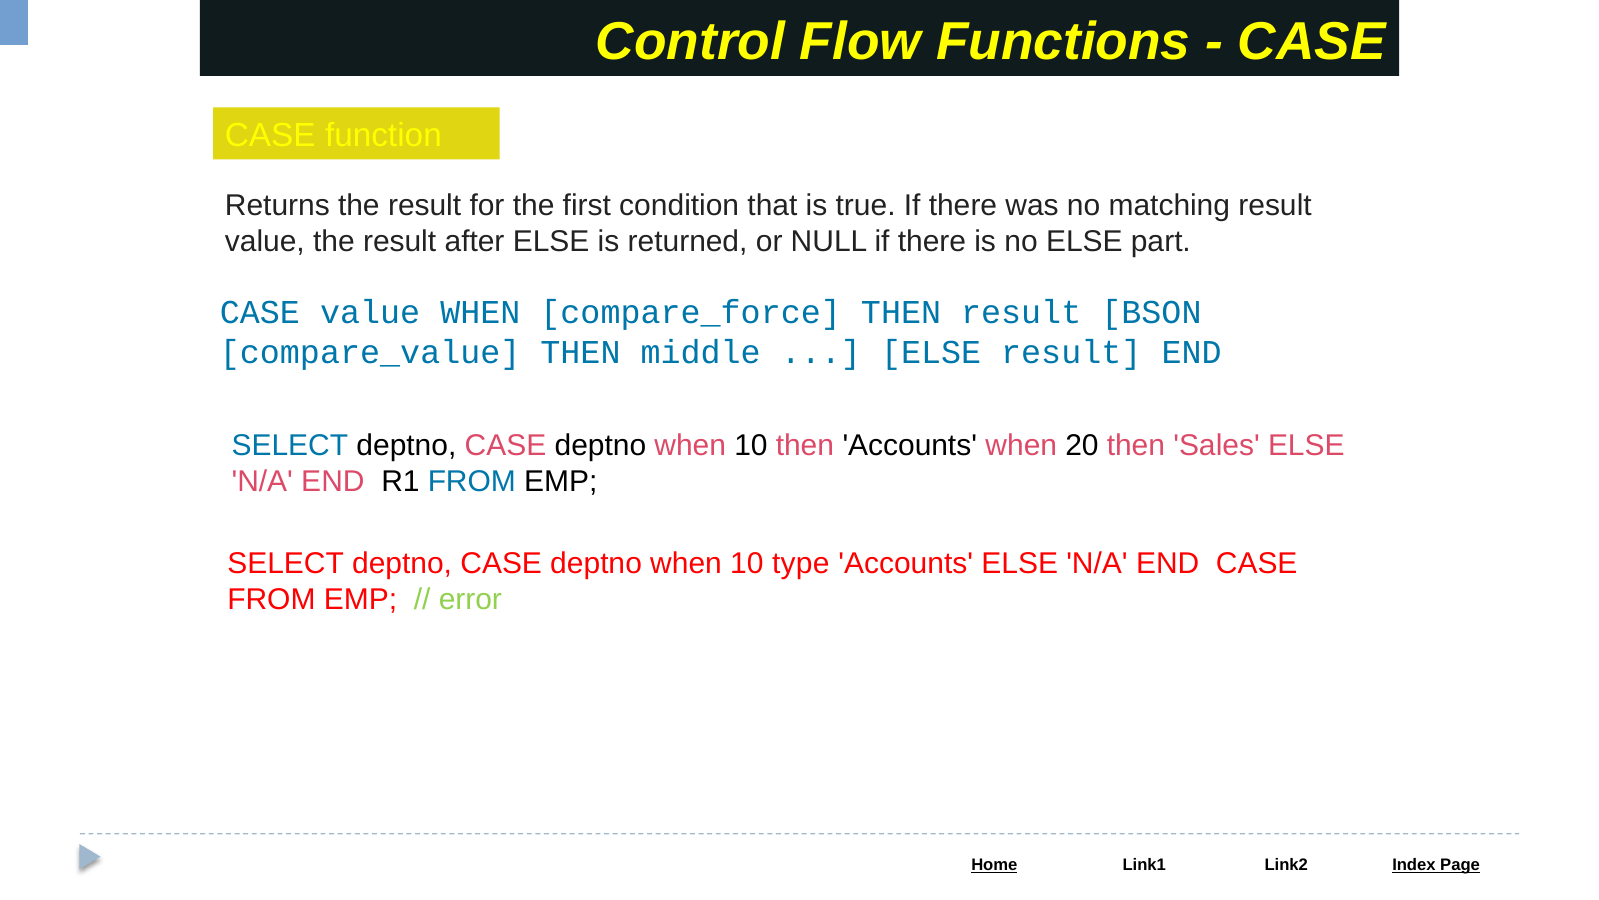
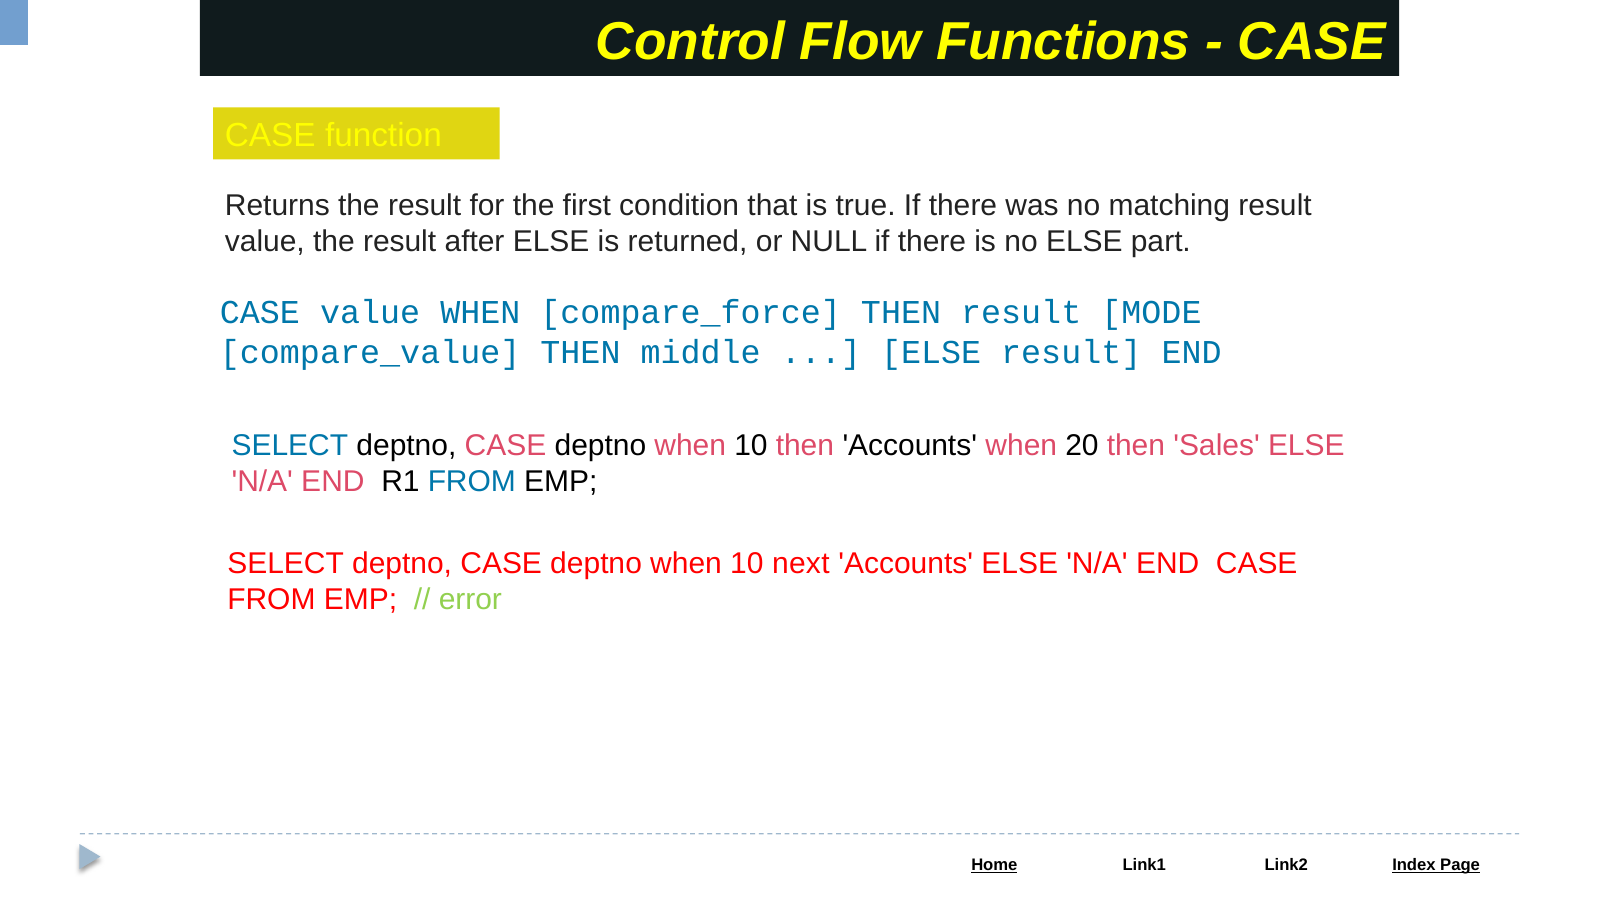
BSON: BSON -> MODE (1151, 313)
type: type -> next (801, 563)
